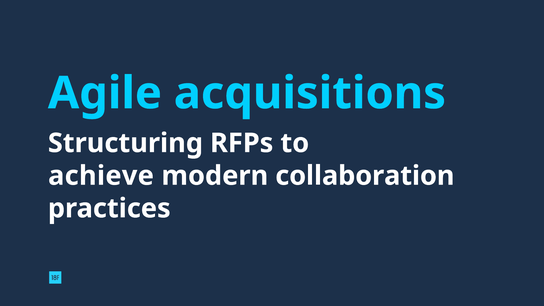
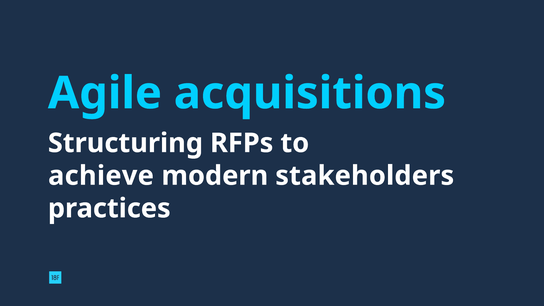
collaboration: collaboration -> stakeholders (365, 176)
